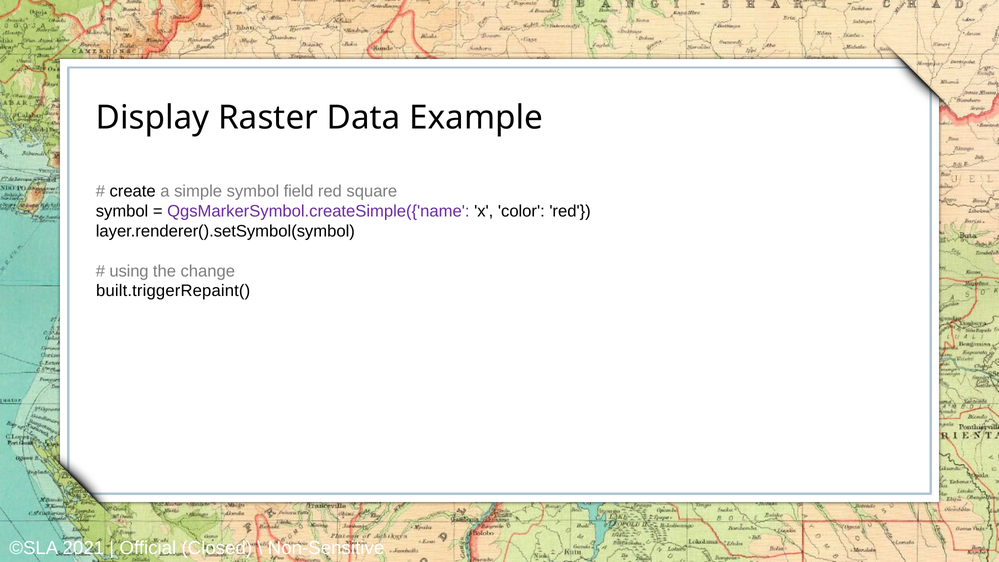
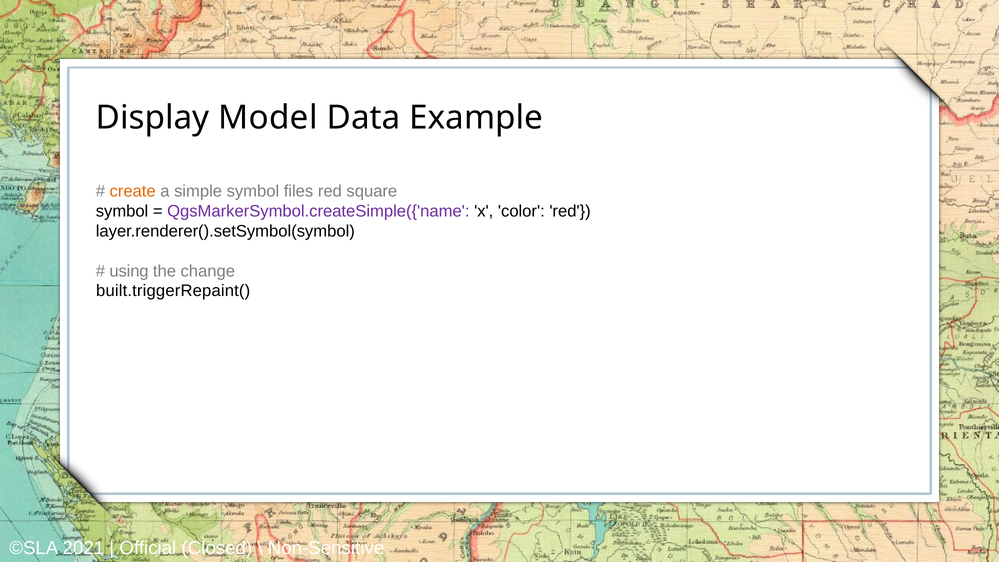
Raster: Raster -> Model (268, 118)
create colour: black -> orange (133, 191)
field: field -> files (299, 191)
